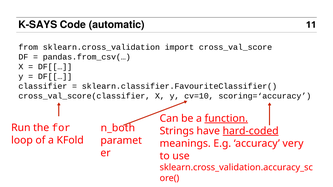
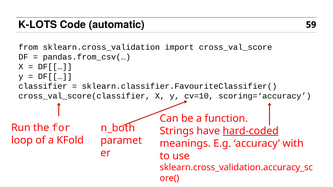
K-SAYS: K-SAYS -> K-LOTS (38, 25)
11: 11 -> 59 (311, 25)
function underline: present -> none (226, 118)
very: very -> with (293, 143)
